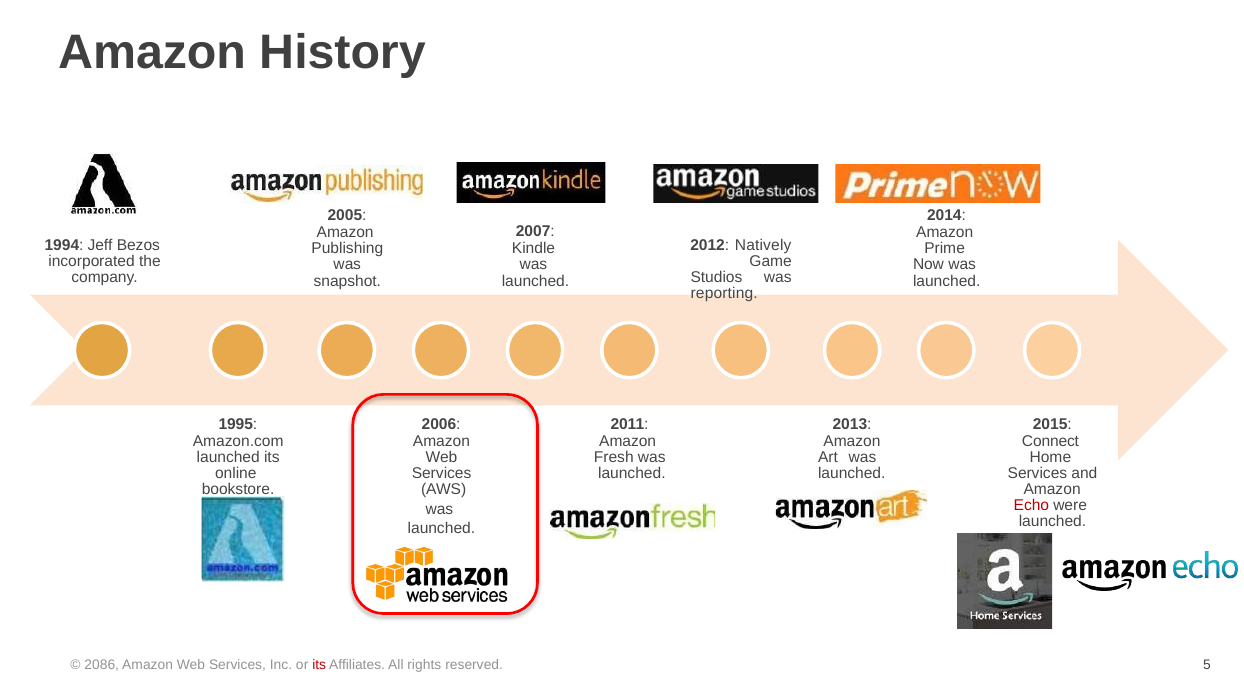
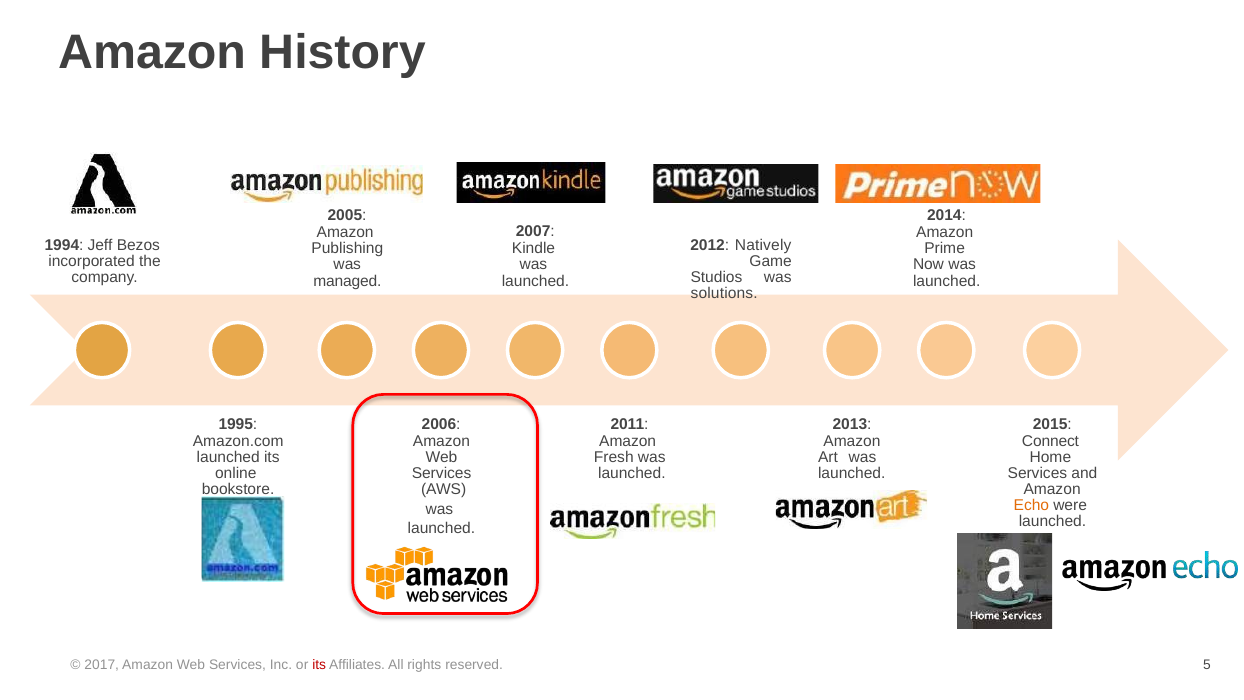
snapshot: snapshot -> managed (347, 281)
reporting: reporting -> solutions (724, 294)
Echo colour: red -> orange (1031, 505)
2086: 2086 -> 2017 (102, 665)
